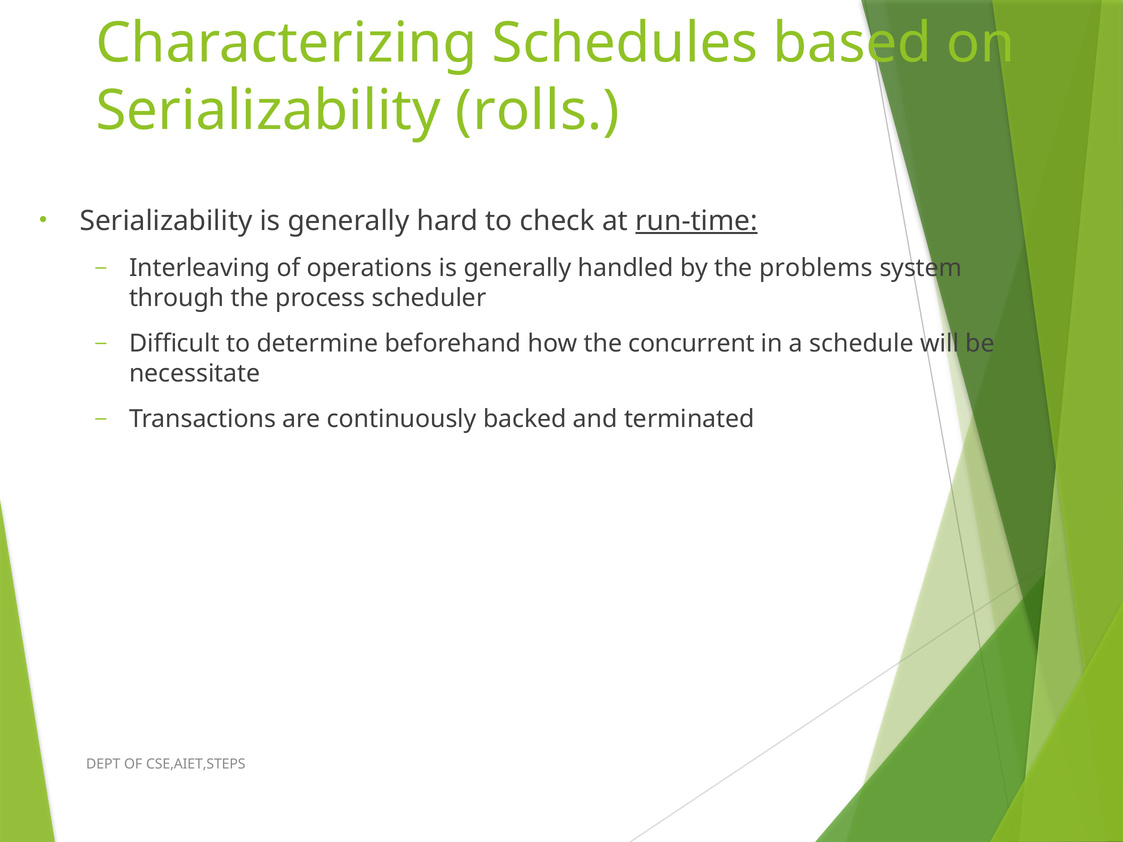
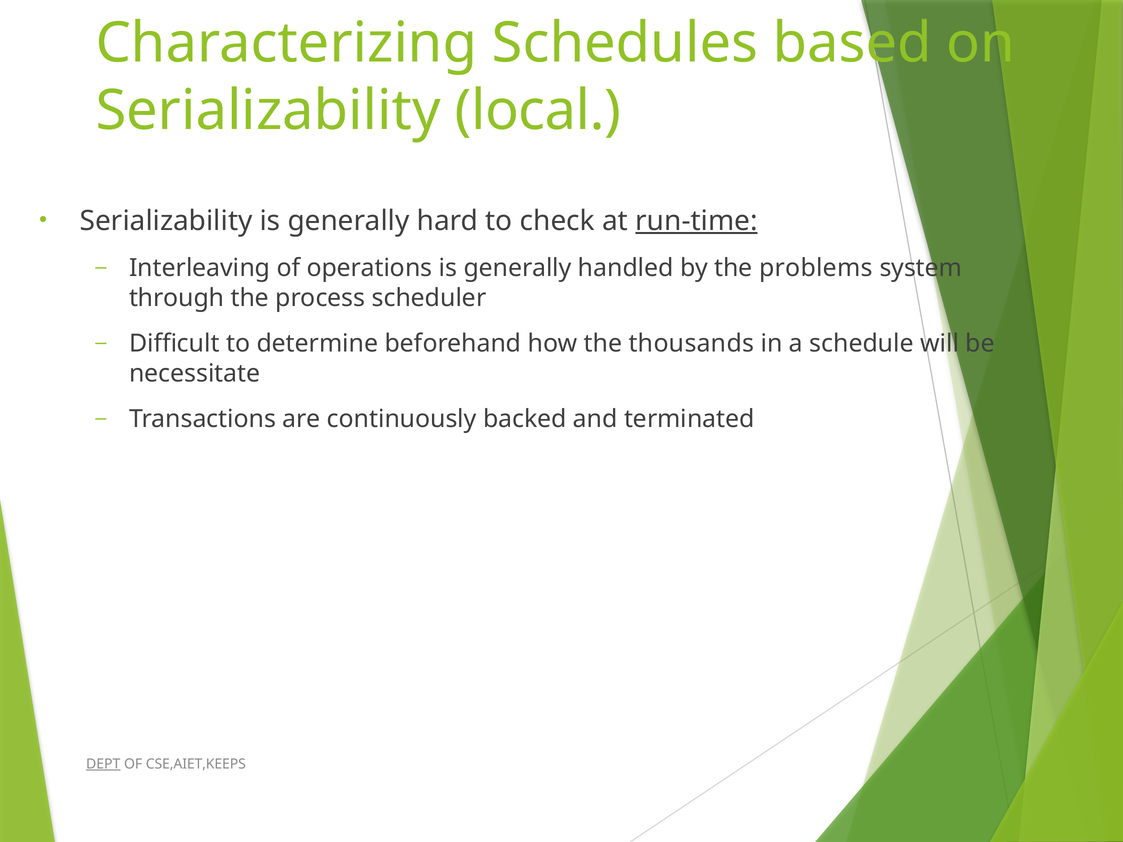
rolls: rolls -> local (538, 111)
concurrent: concurrent -> thousands (691, 344)
DEPT underline: none -> present (103, 764)
CSE,AIET,STEPS: CSE,AIET,STEPS -> CSE,AIET,KEEPS (196, 764)
